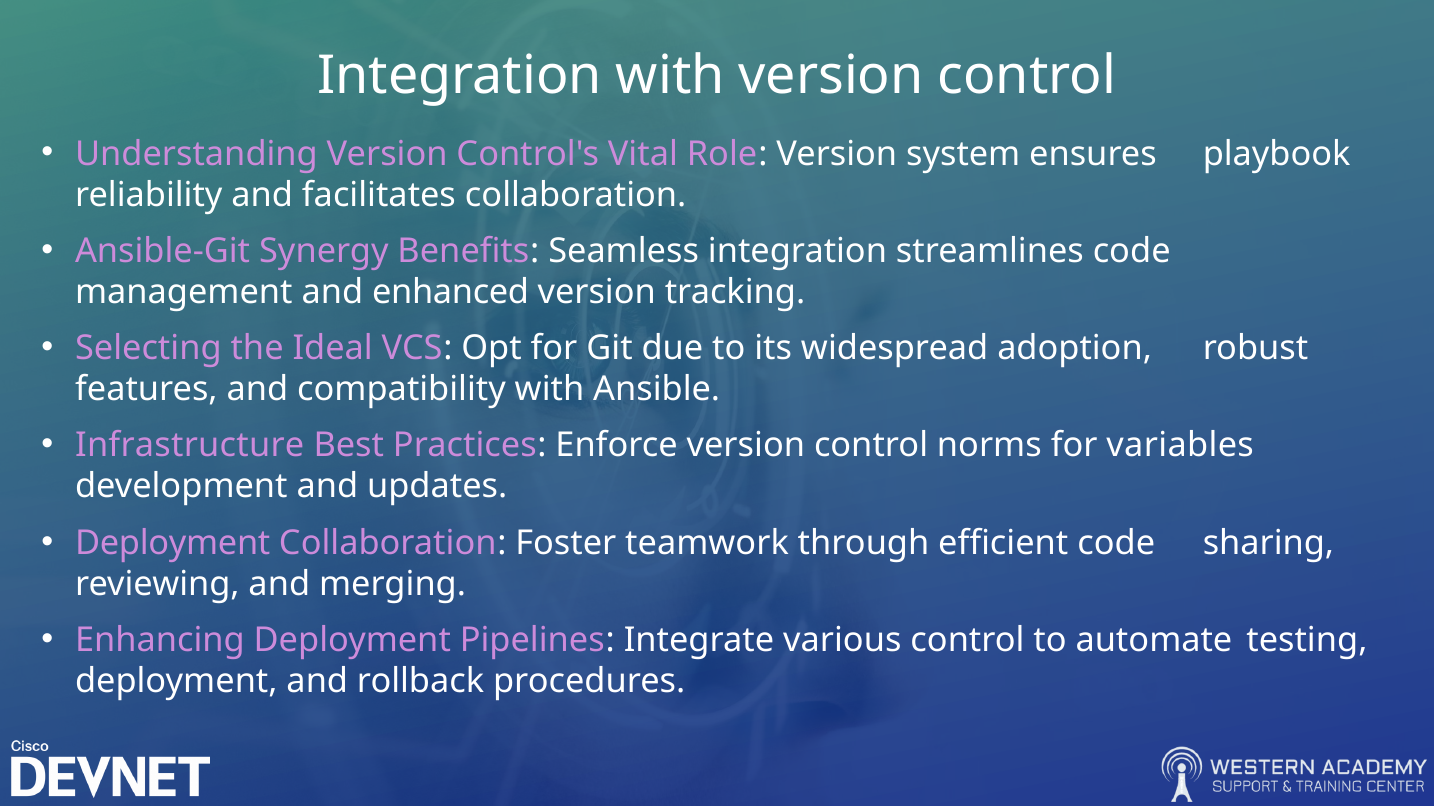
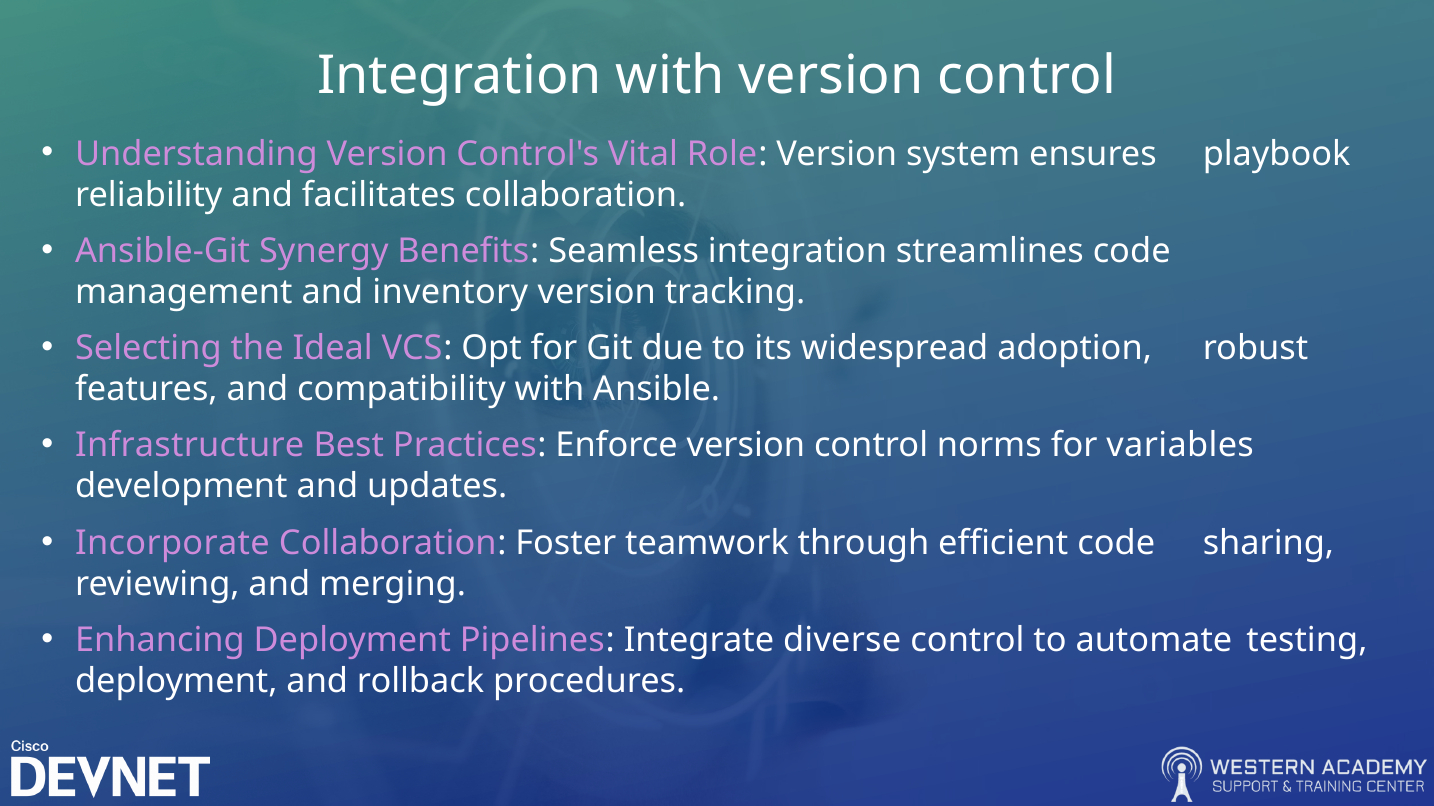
enhanced: enhanced -> inventory (450, 292)
Deployment: Deployment -> Incorporate (172, 543)
various: various -> diverse (842, 641)
